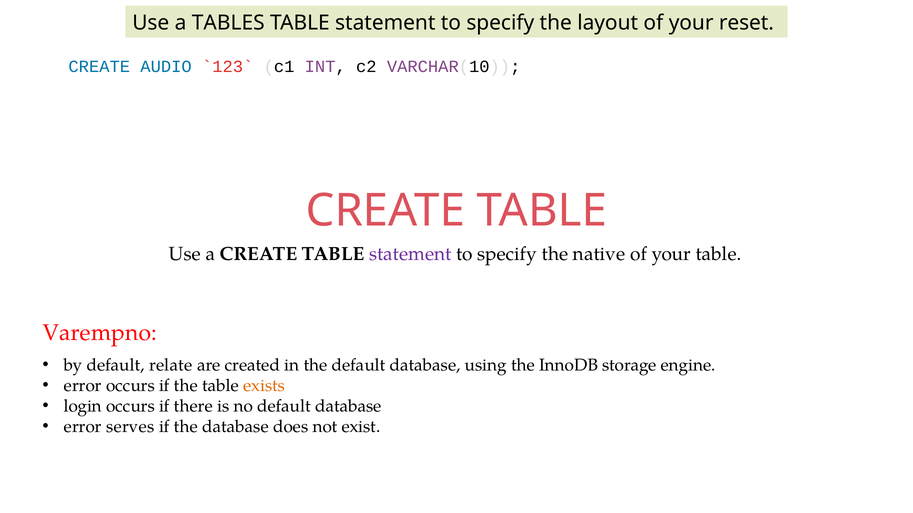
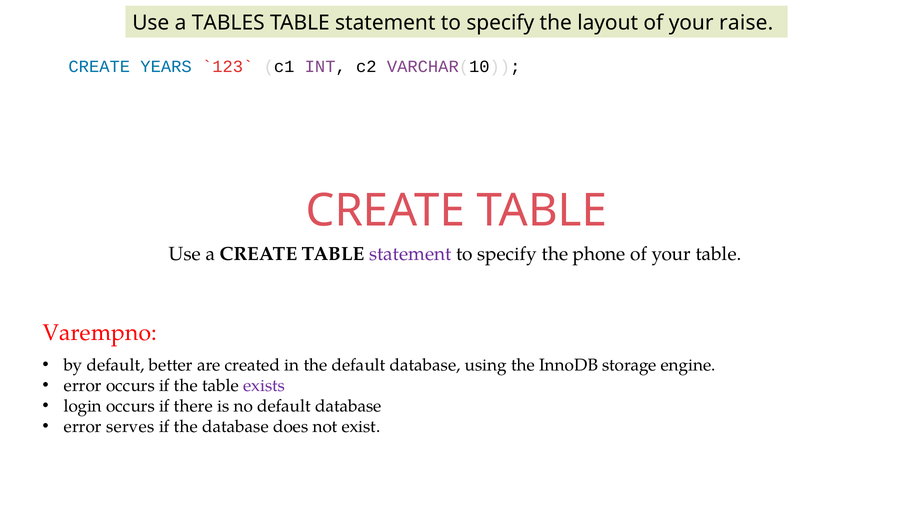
reset: reset -> raise (746, 23)
AUDIO: AUDIO -> YEARS (166, 67)
native: native -> phone (599, 254)
relate: relate -> better (171, 366)
exists colour: orange -> purple (264, 386)
